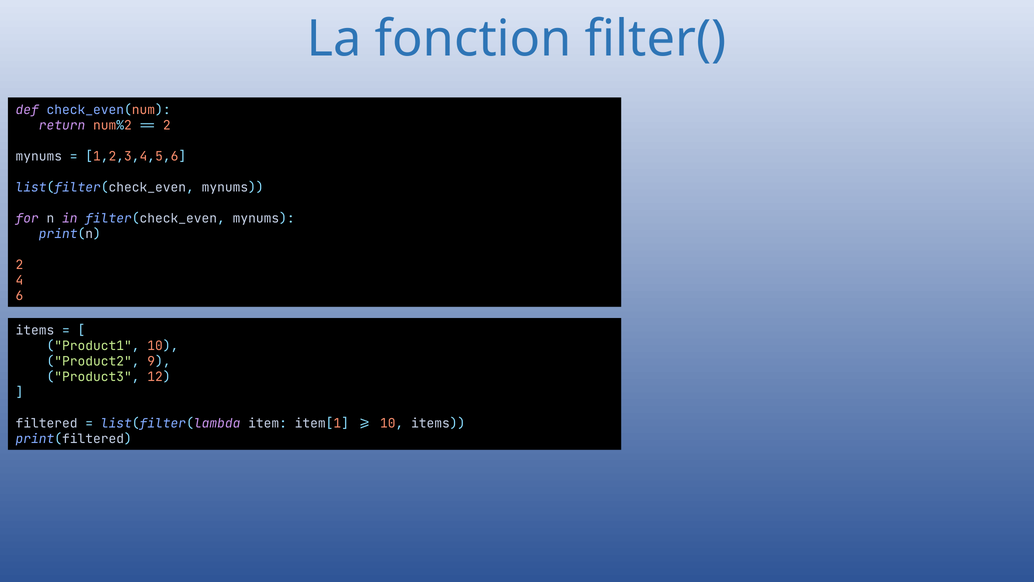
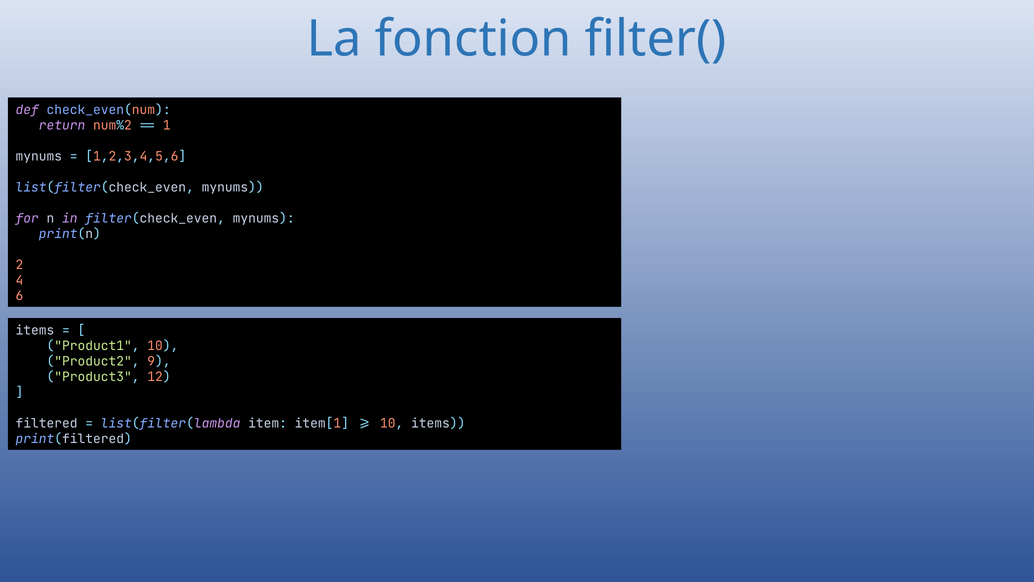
2: 2 -> 1 (167, 125)
